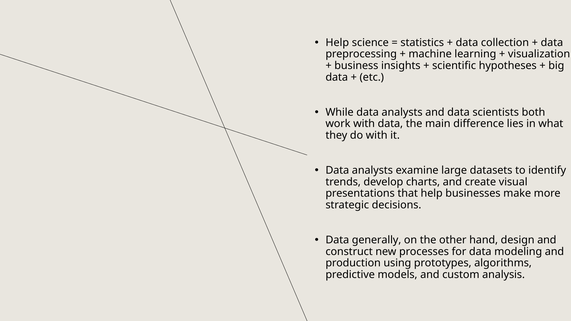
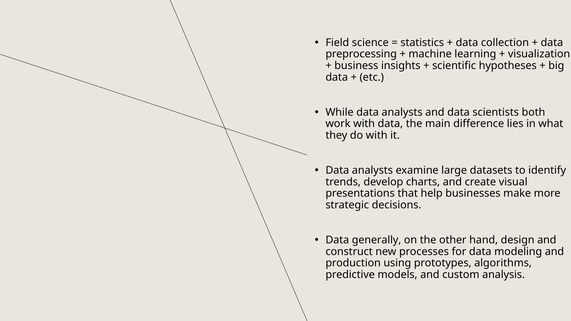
Help: Help -> Field (337, 43)
